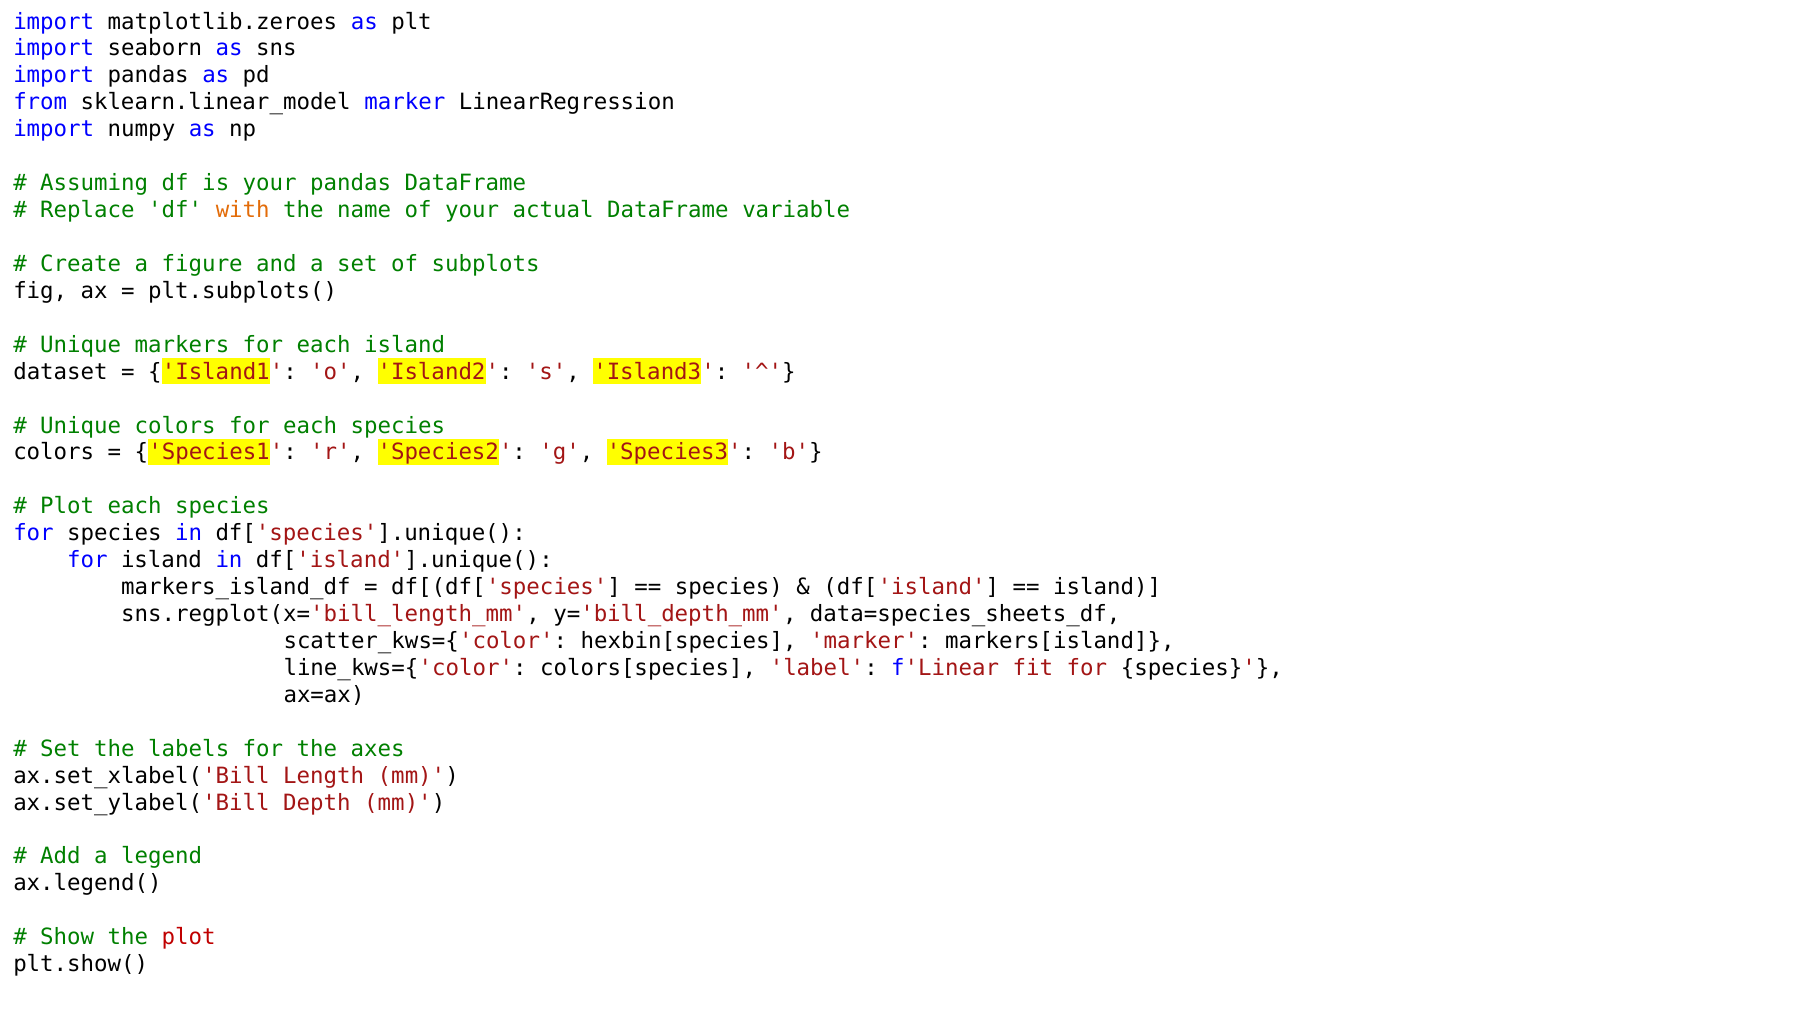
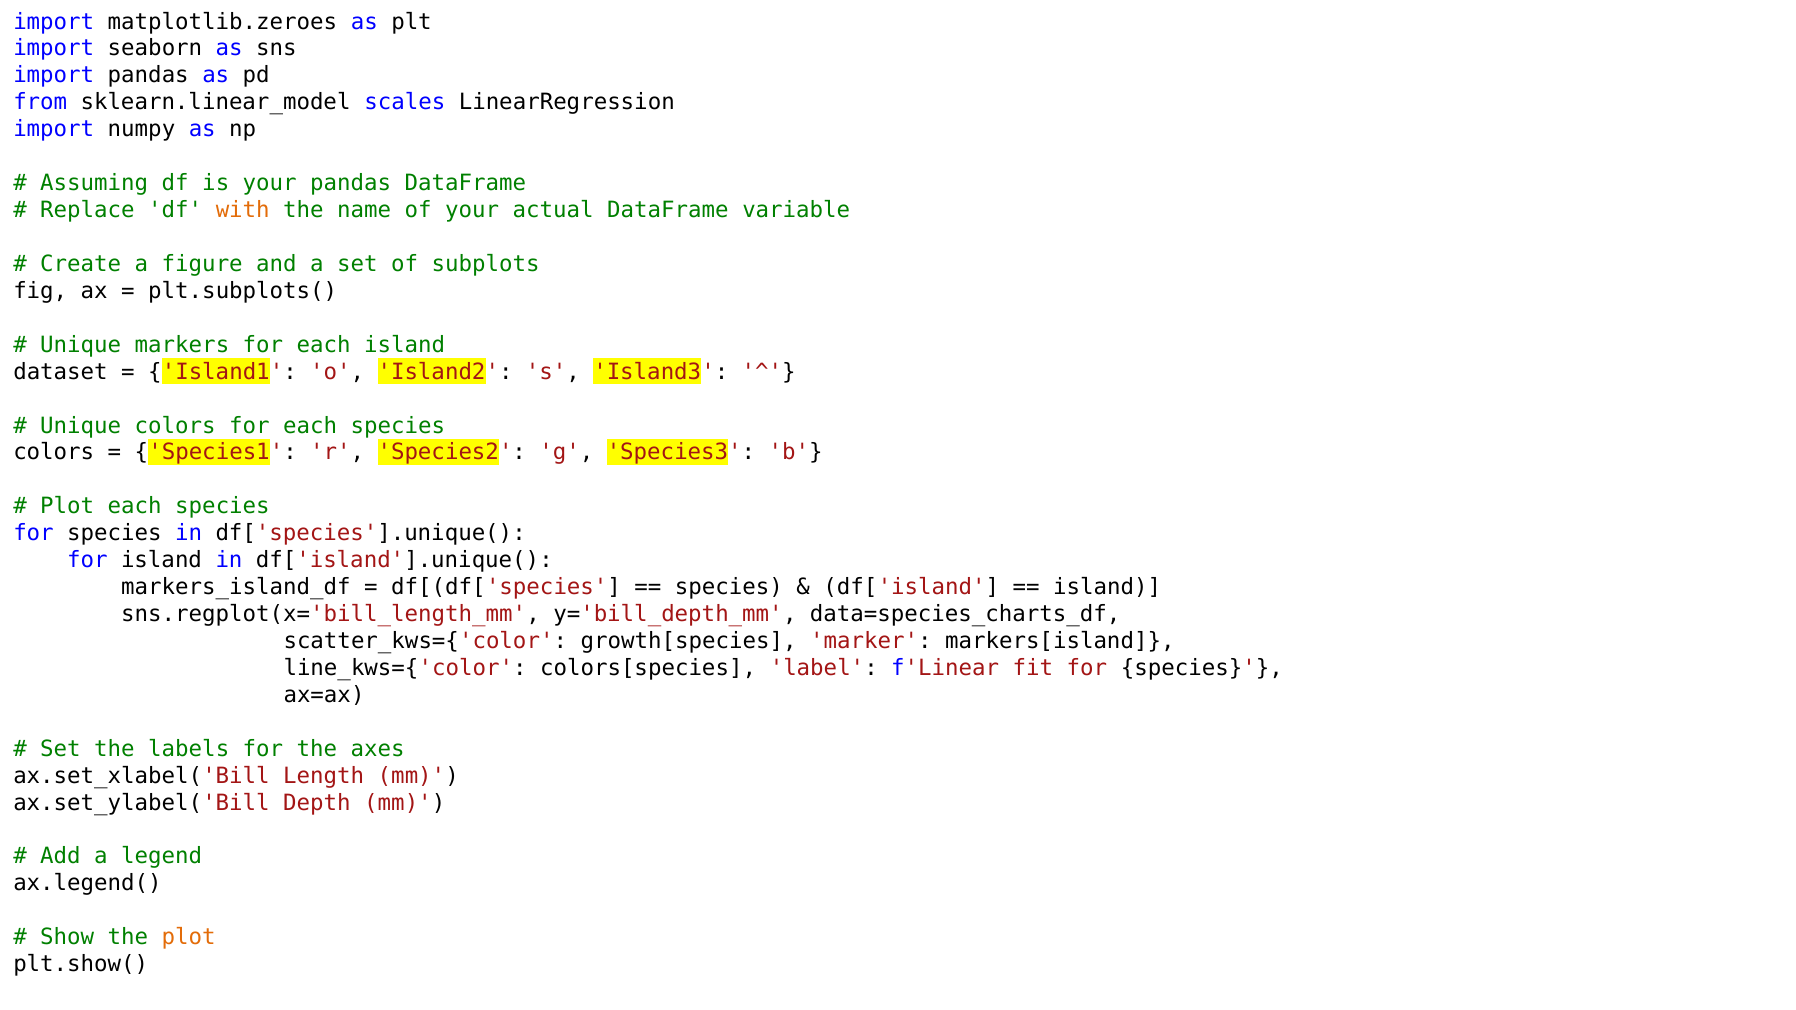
sklearn.linear_model marker: marker -> scales (405, 102)
data=species_sheets_df: data=species_sheets_df -> data=species_charts_df (965, 614)
hexbin[species: hexbin[species -> growth[species (689, 641)
plot colour: red -> orange (189, 938)
